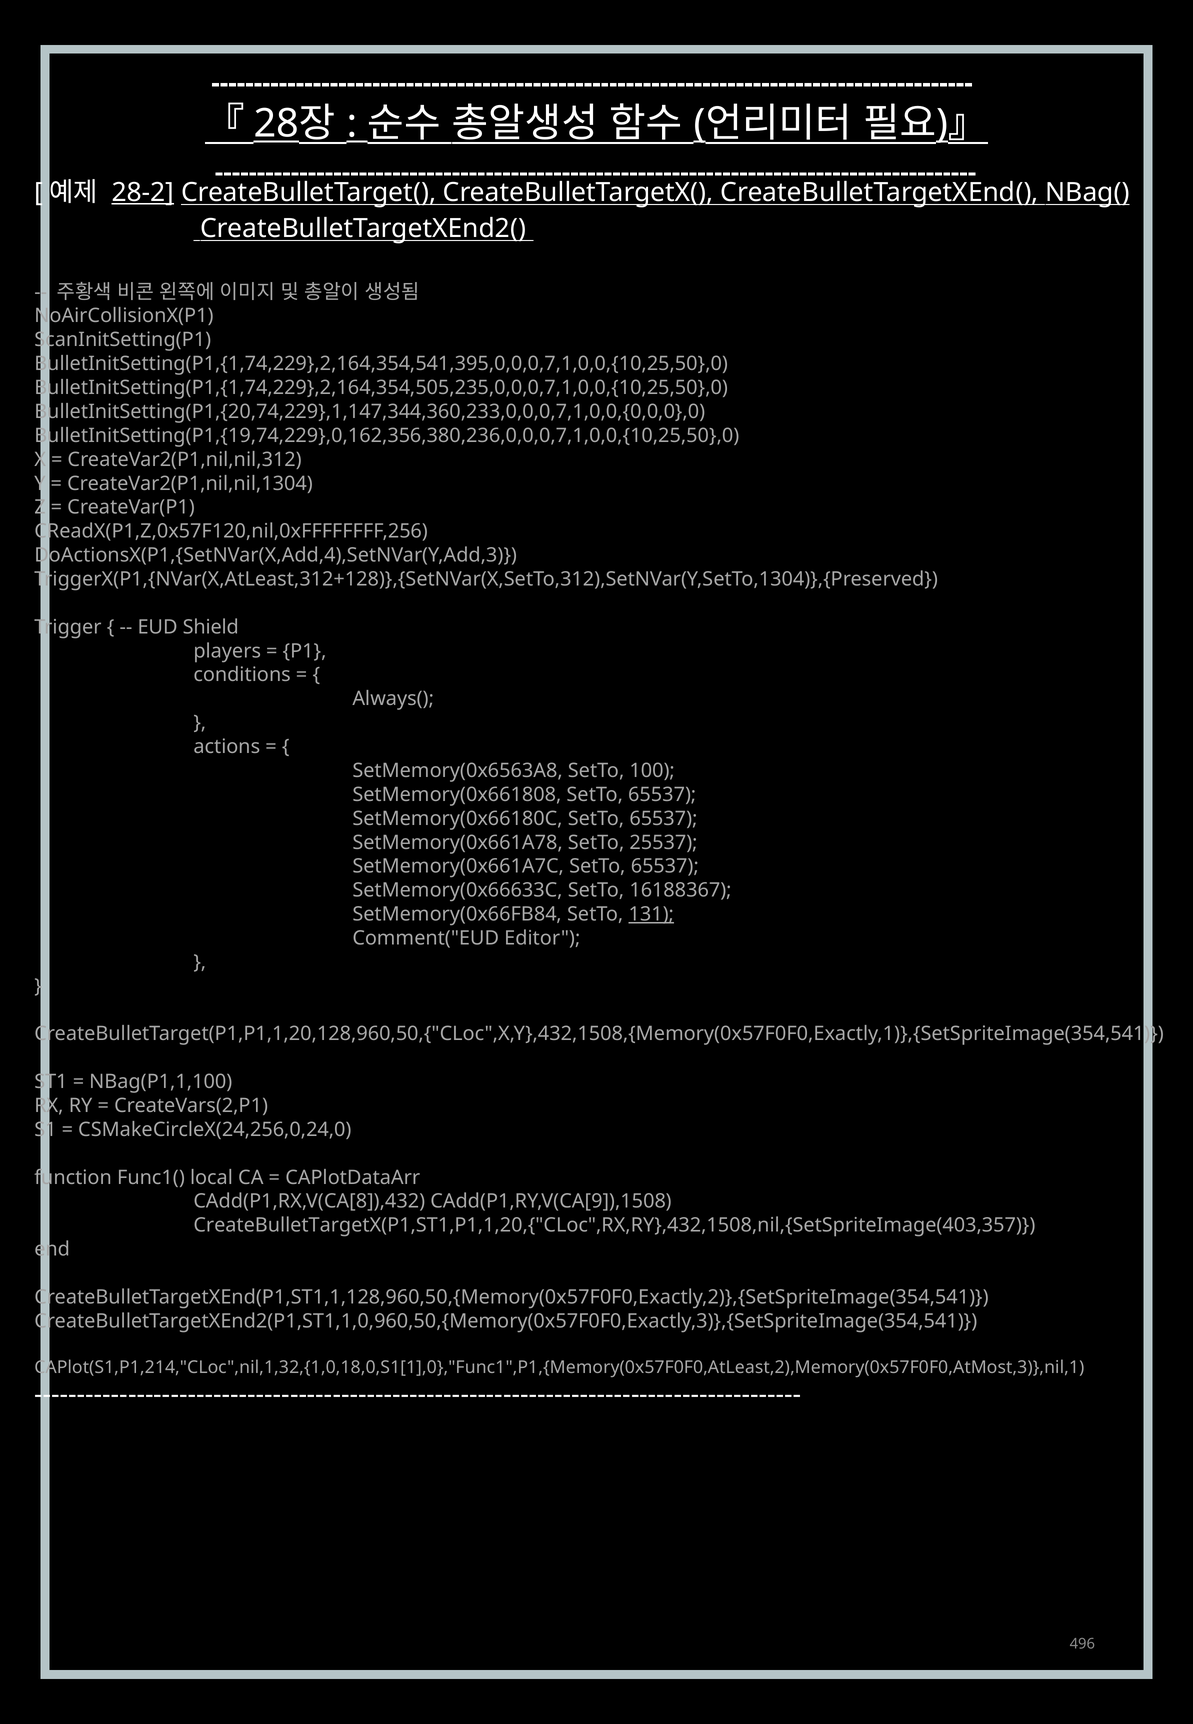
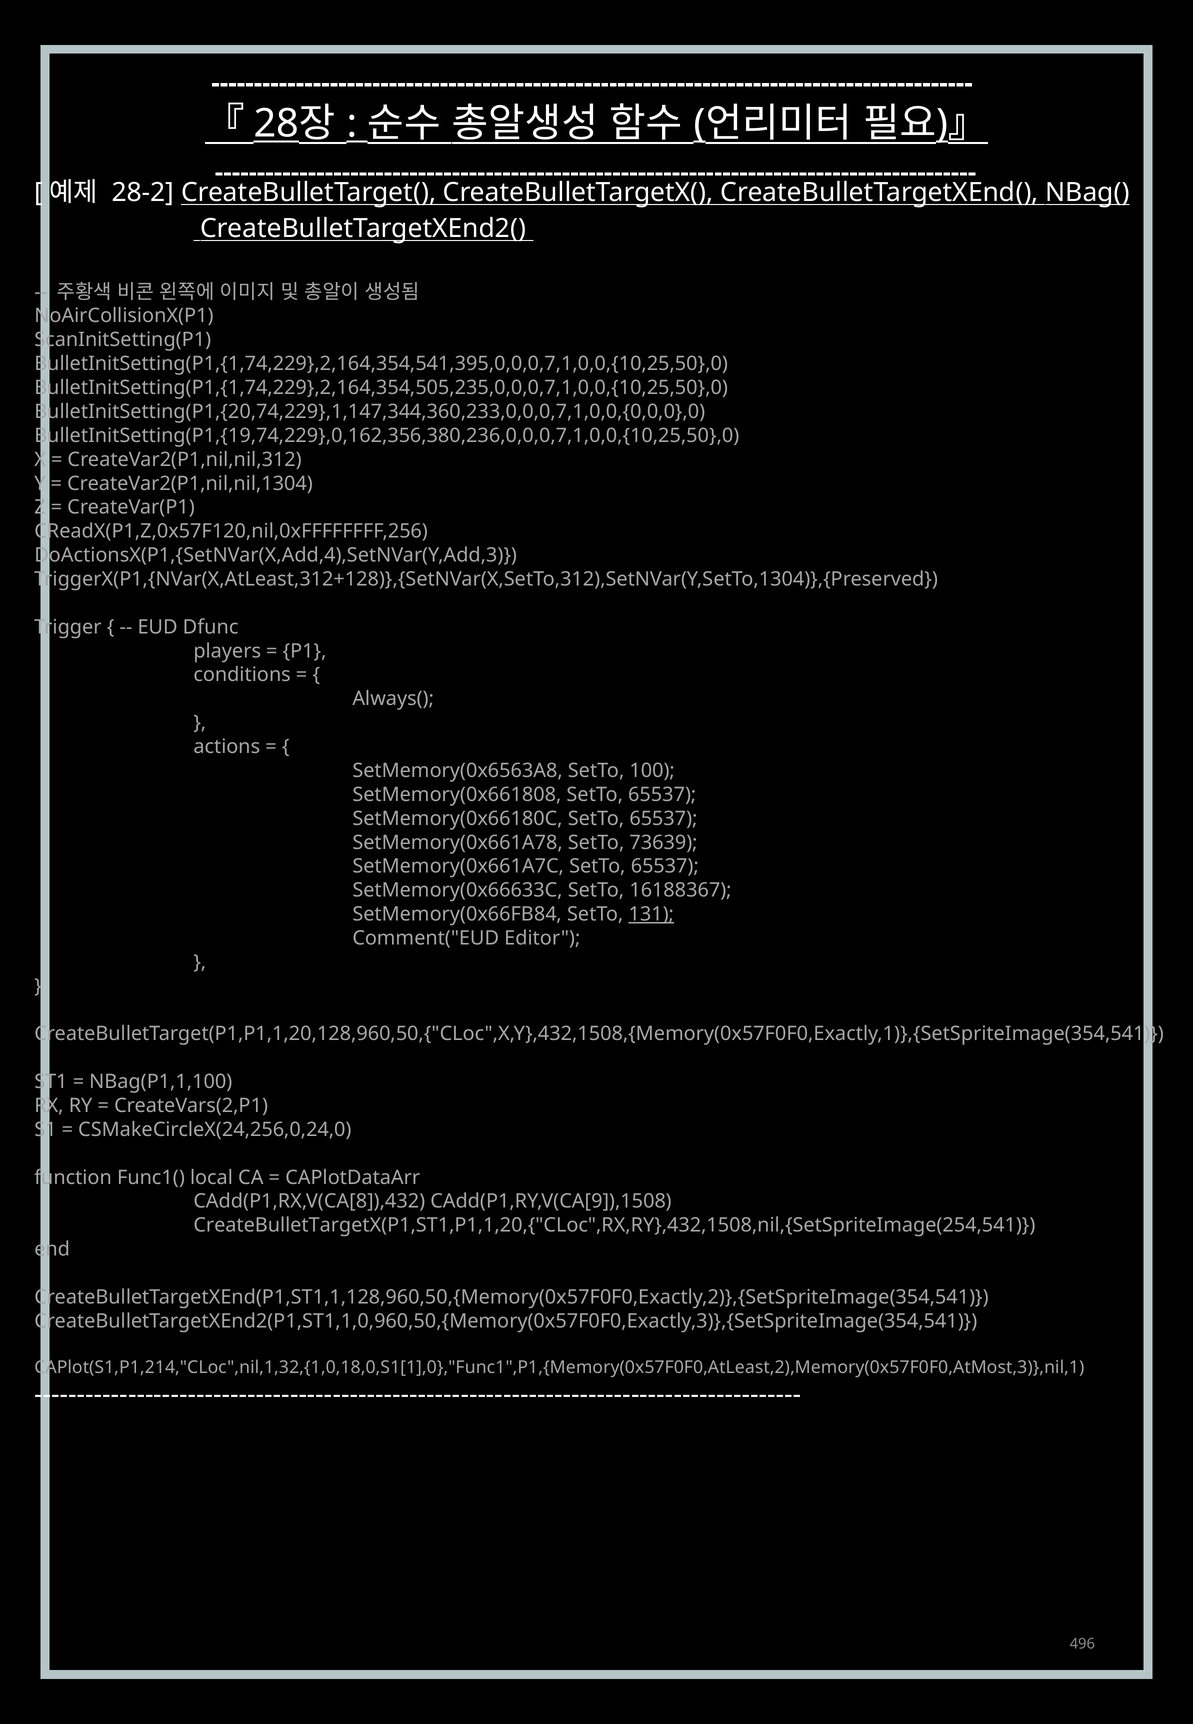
28-2 underline: present -> none (143, 192)
Shield: Shield -> Dfunc (211, 627)
25537: 25537 -> 73639 (663, 842)
CreateBulletTargetX(P1,ST1,P1,1,20,{"CLoc",RX,RY},432,1508,nil,{SetSpriteImage(403,357: CreateBulletTargetX(P1,ST1,P1,1,20,{"CLoc",RX,RY},432,1508,nil,{SetSpriteImage(403,357 -> CreateBulletTargetX(P1,ST1,P1,1,20,{"CLoc",RX,RY},432,1508,nil,{SetSpriteImage(254,541 (614, 1225)
